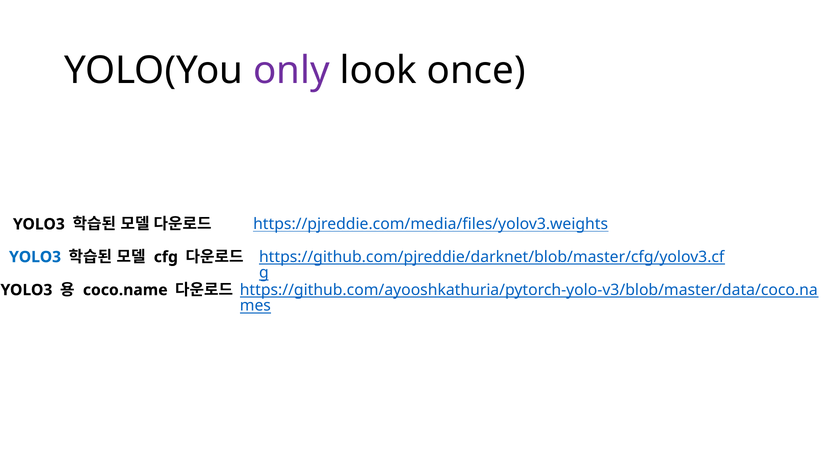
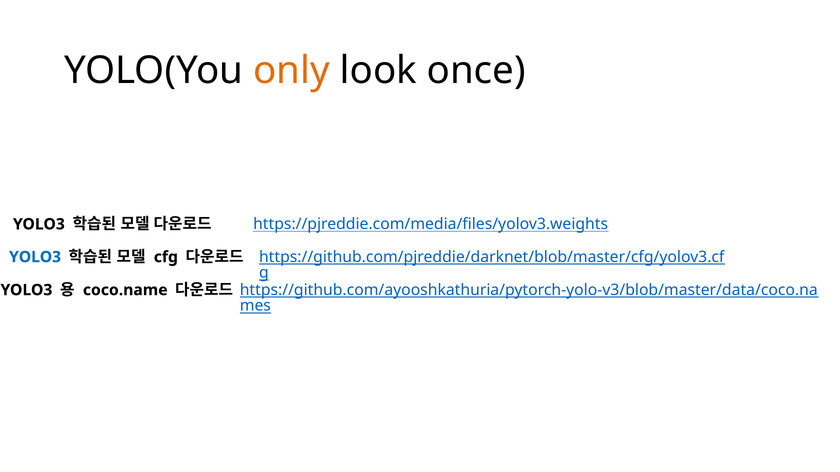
only colour: purple -> orange (291, 71)
